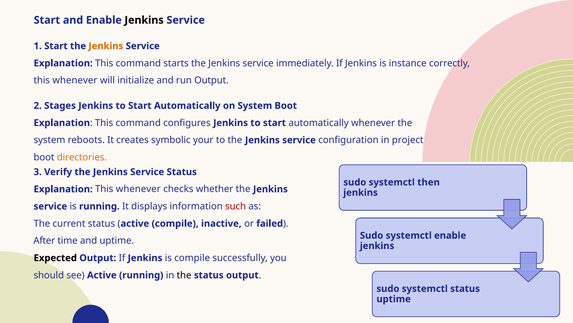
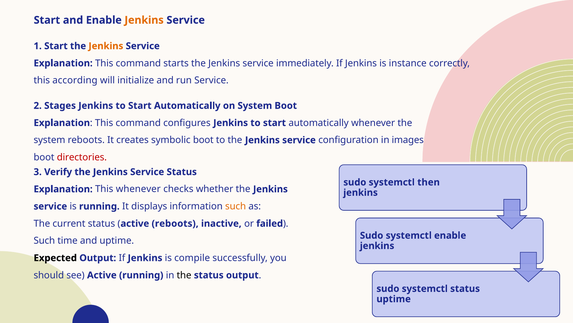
Jenkins colour: black -> orange (144, 20)
whenever: whenever -> according (75, 80)
run Output: Output -> Service (211, 80)
symbolic your: your -> boot (203, 140)
project: project -> images (408, 140)
directories colour: orange -> red (82, 157)
such colour: red -> orange (236, 206)
active compile: compile -> reboots (175, 223)
After: After -> Such (44, 240)
